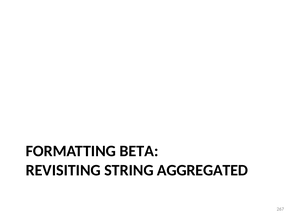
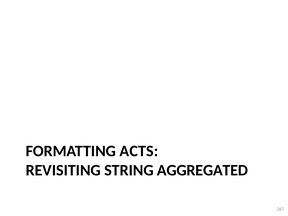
BETA: BETA -> ACTS (139, 151)
